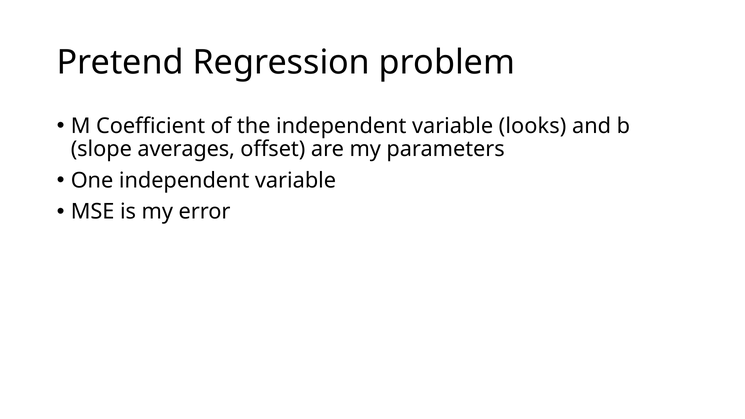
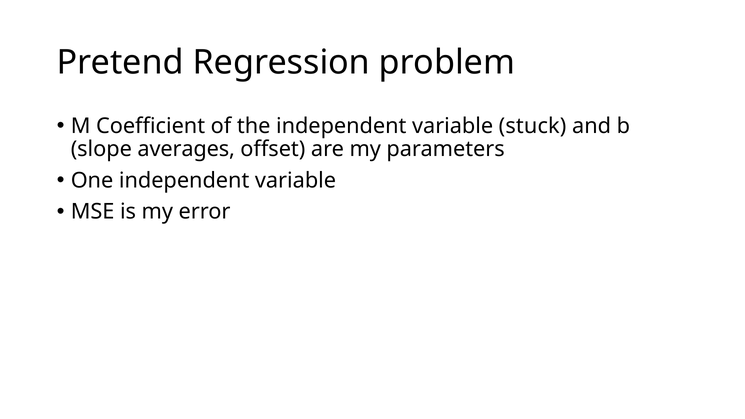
looks: looks -> stuck (533, 126)
